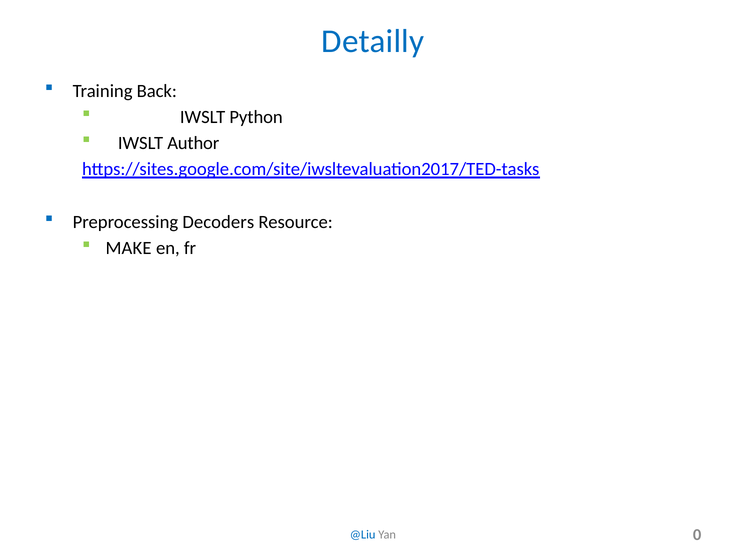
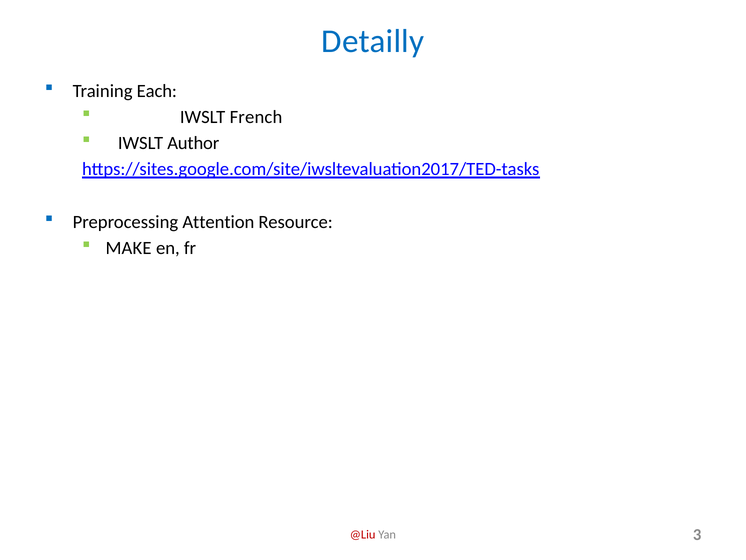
Back: Back -> Each (157, 91)
Python: Python -> French (256, 117)
Decoders: Decoders -> Attention (218, 222)
@Liu colour: blue -> red (363, 534)
0: 0 -> 3 (697, 534)
